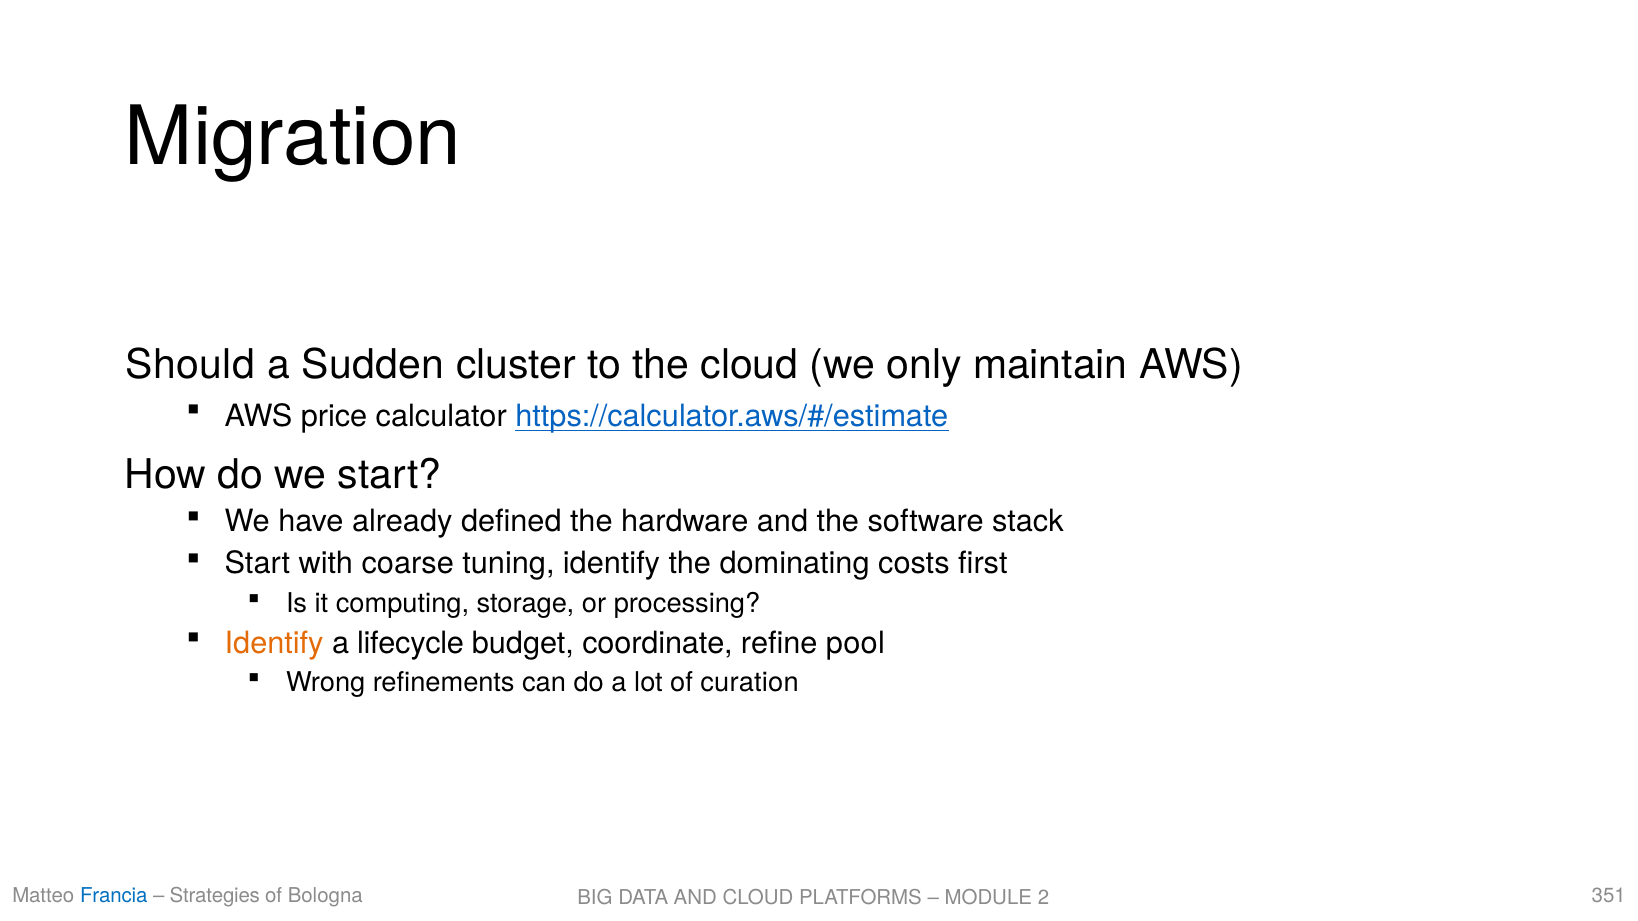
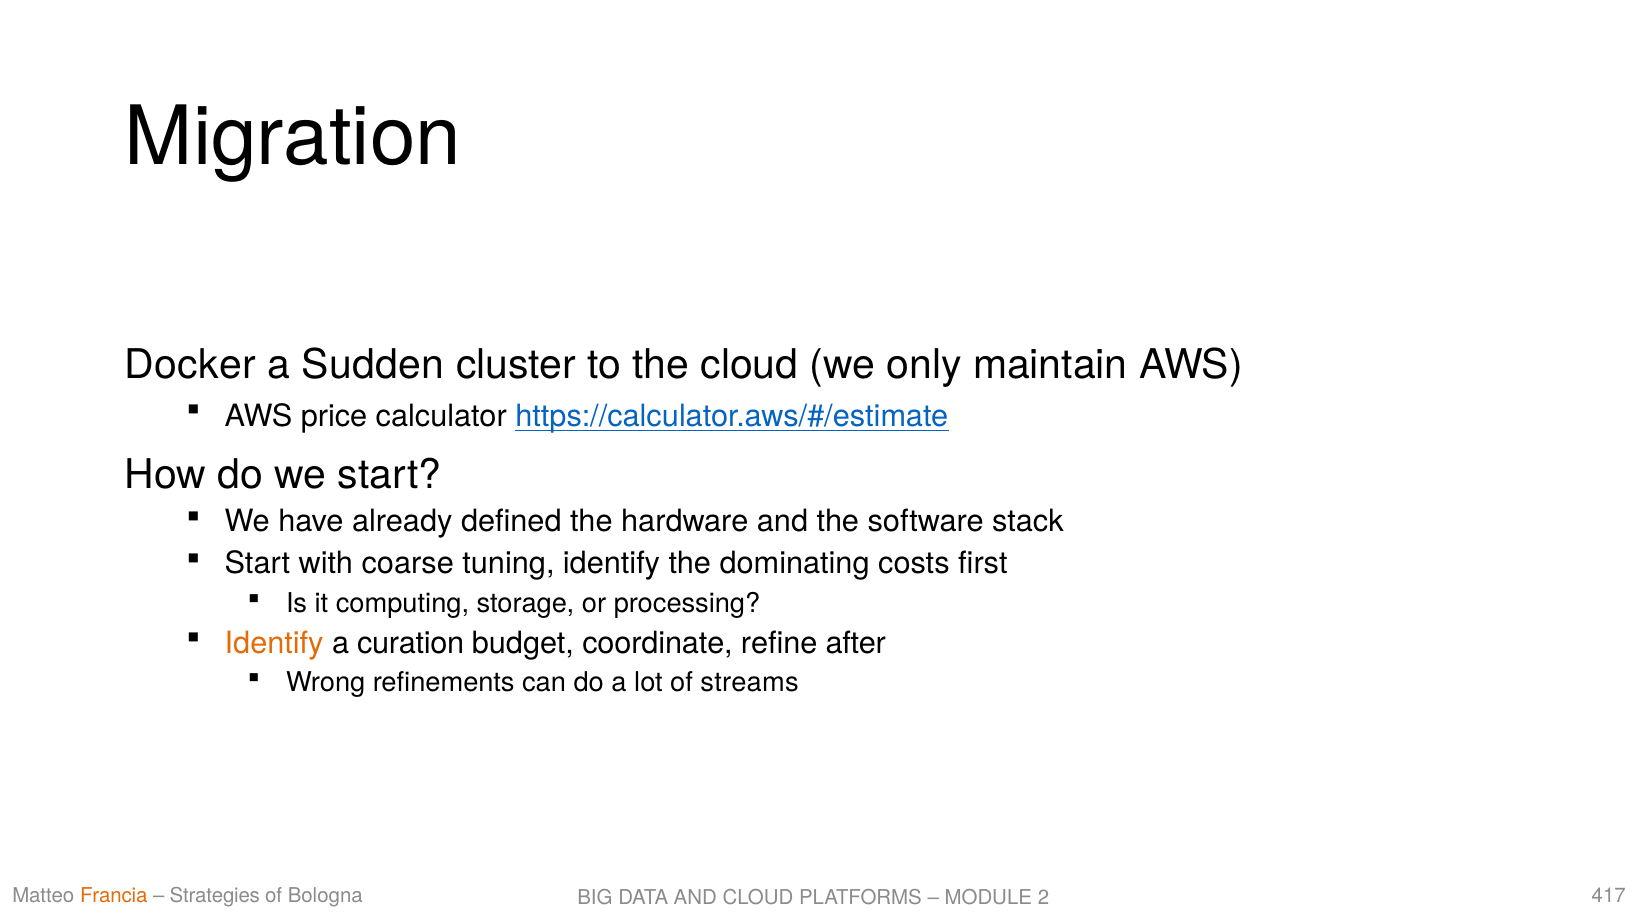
Should: Should -> Docker (190, 365)
lifecycle: lifecycle -> curation (411, 643)
pool: pool -> after (856, 643)
curation: curation -> streams (750, 683)
Francia colour: blue -> orange (114, 896)
351: 351 -> 417 (1609, 896)
